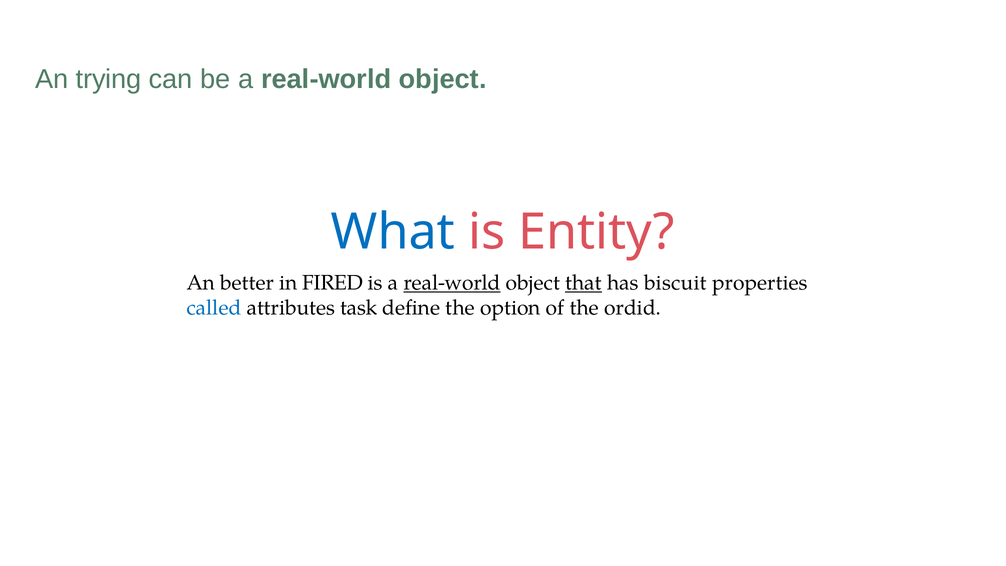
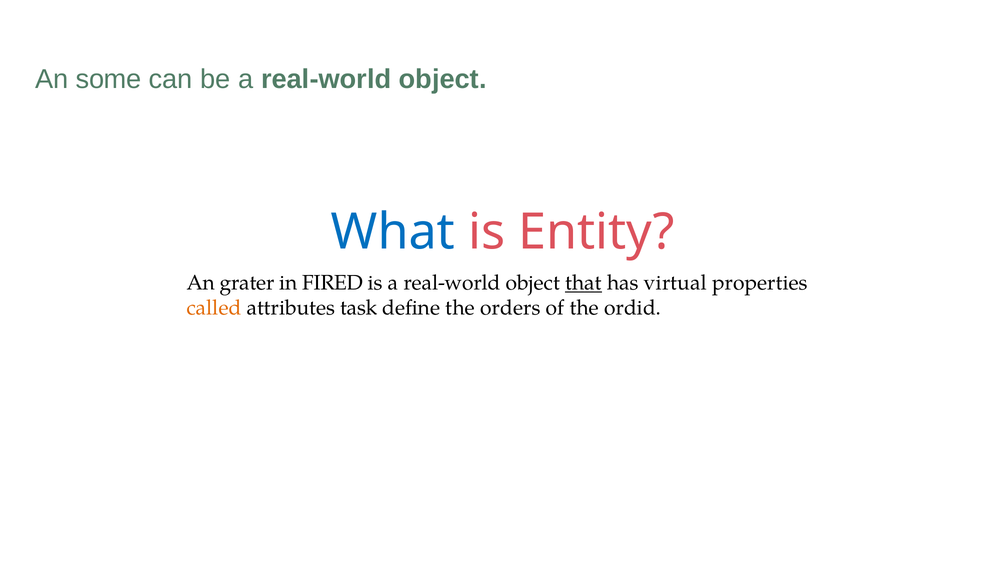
trying: trying -> some (109, 79)
better: better -> grater (247, 283)
real-world underline: present -> none (452, 283)
biscuit: biscuit -> virtual (675, 283)
called colour: blue -> orange (214, 308)
option: option -> orders (510, 308)
